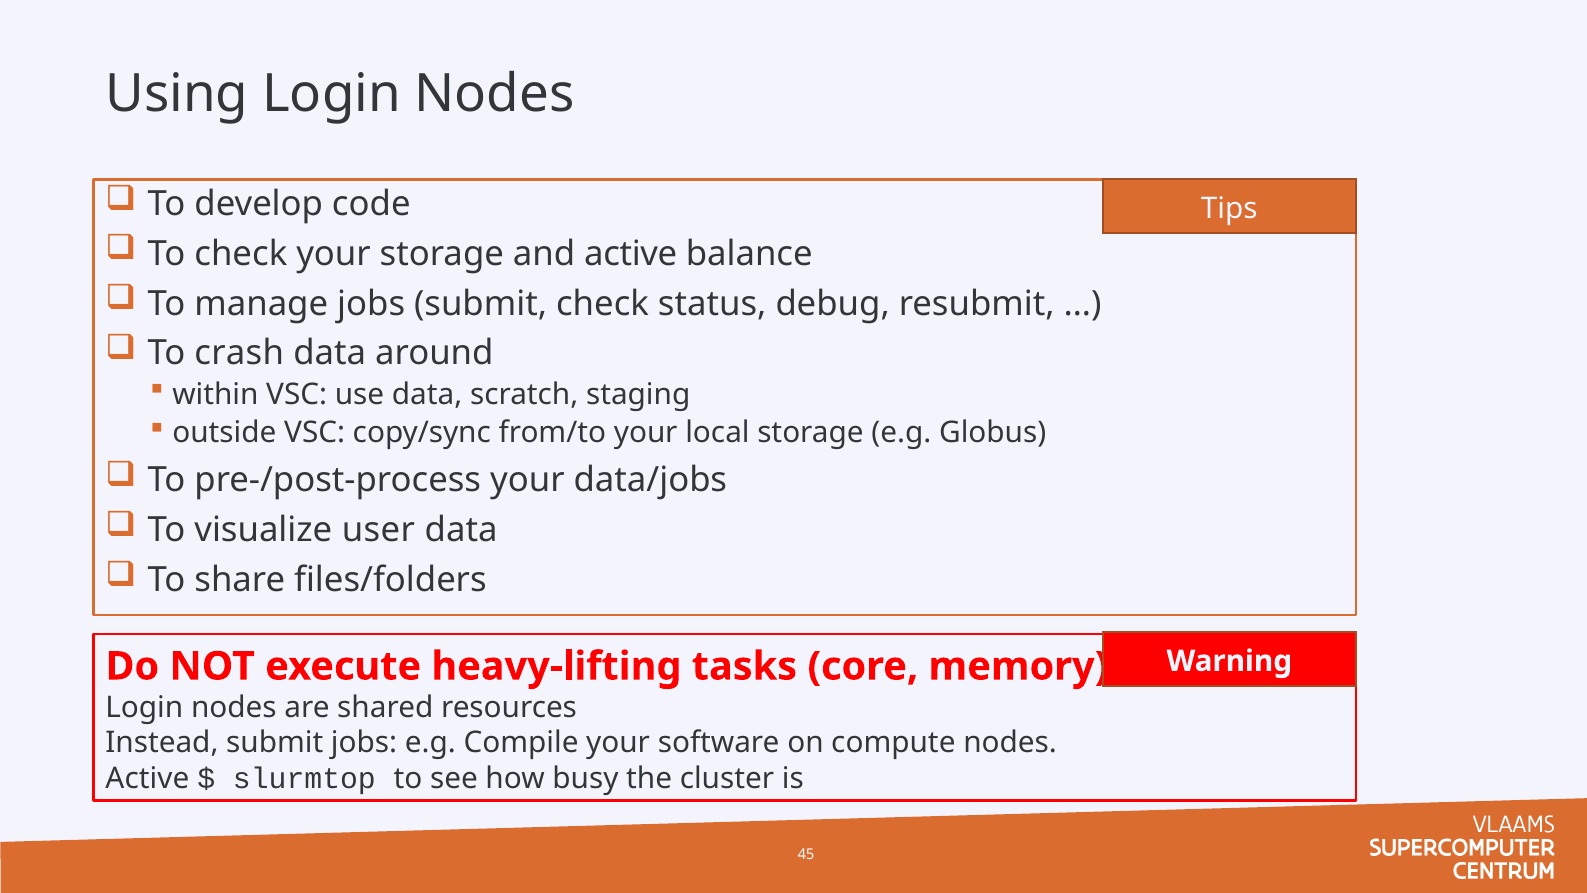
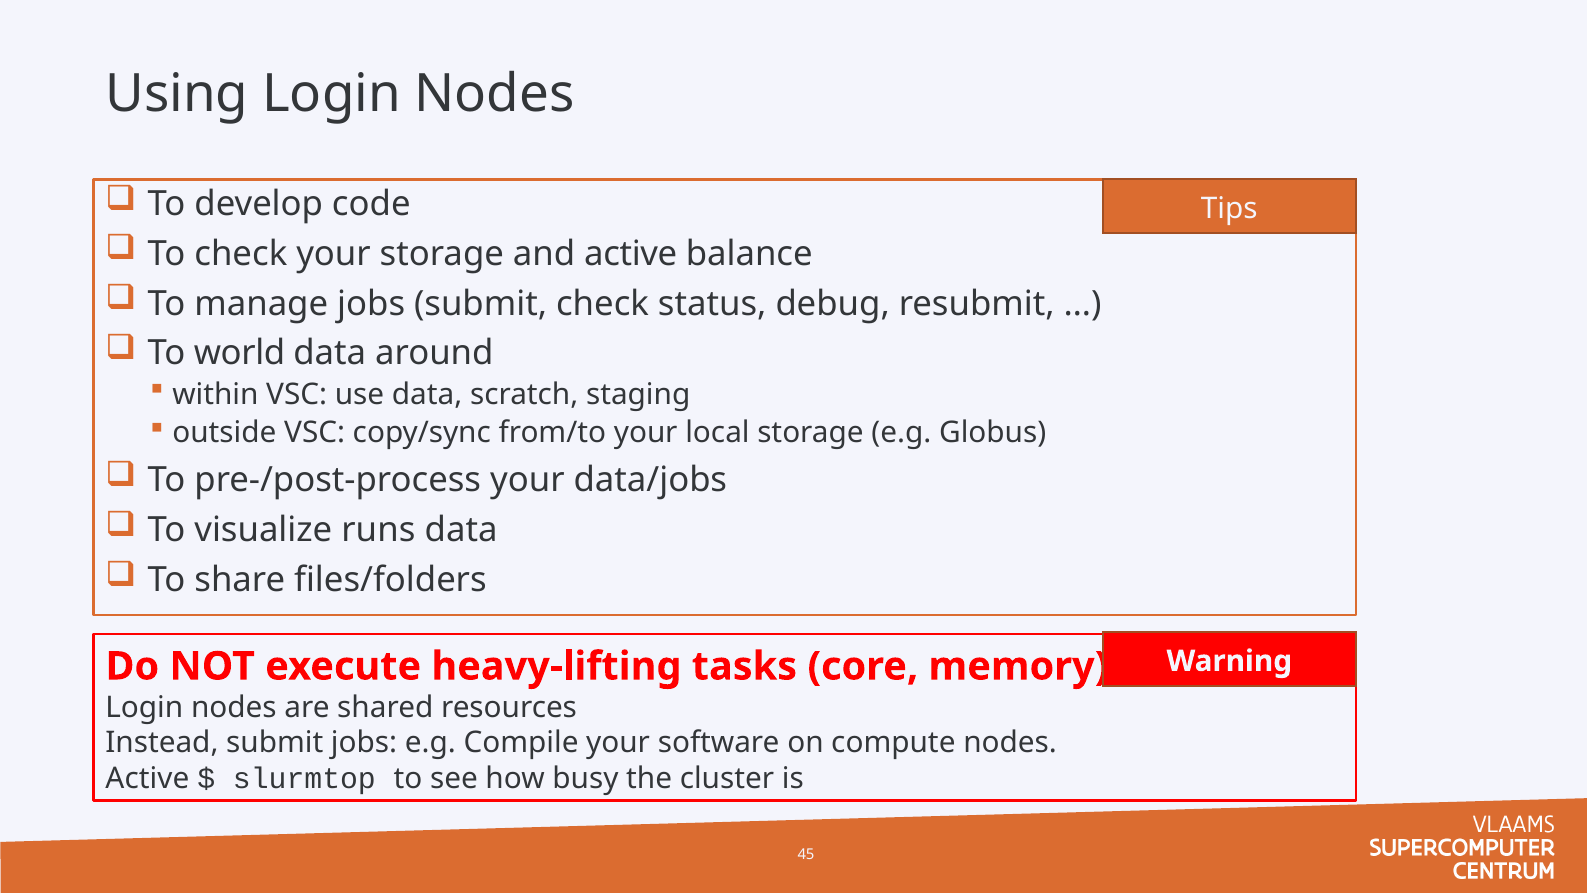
crash: crash -> world (240, 353)
user: user -> runs (378, 530)
